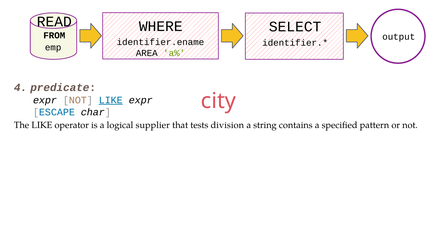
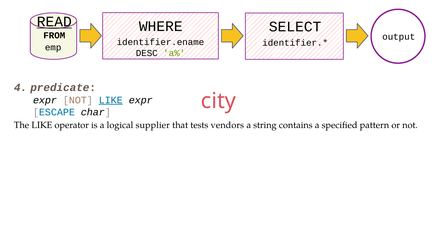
READ underline: none -> present (54, 22)
AREA: AREA -> DESC (147, 53)
division: division -> vendors (227, 125)
